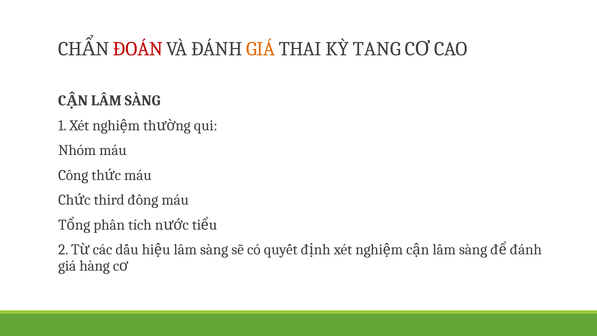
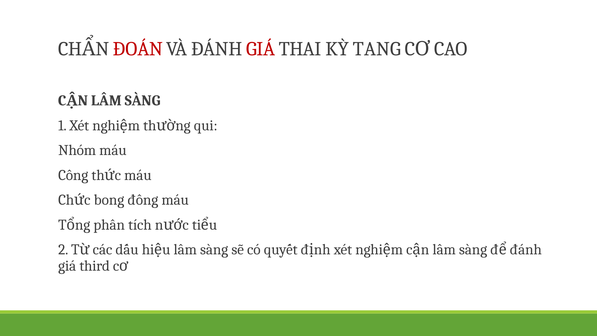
GIÁ colour: orange -> red (261, 49)
third: third -> bong (109, 200)
hàng: hàng -> third (95, 266)
